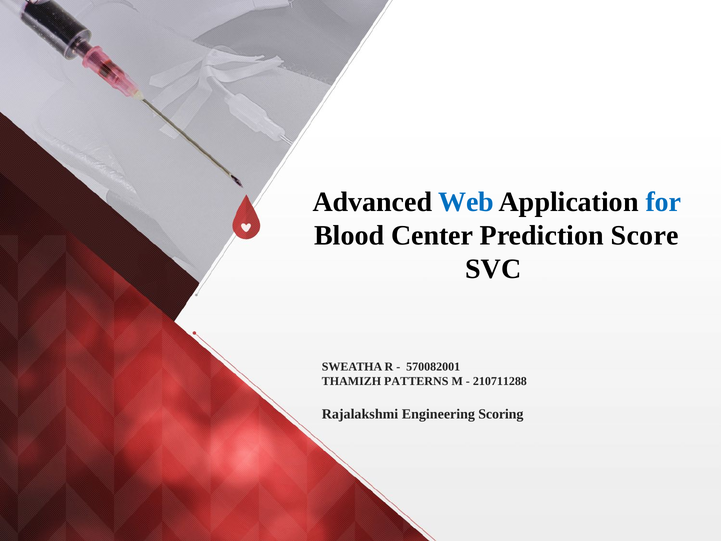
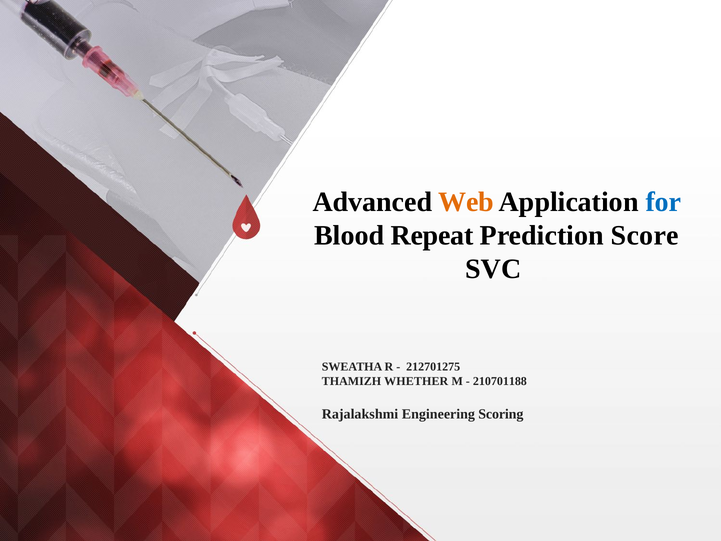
Web colour: blue -> orange (466, 202)
Center: Center -> Repeat (432, 235)
570082001: 570082001 -> 212701275 (433, 367)
PATTERNS: PATTERNS -> WHETHER (416, 381)
210711288: 210711288 -> 210701188 (500, 381)
